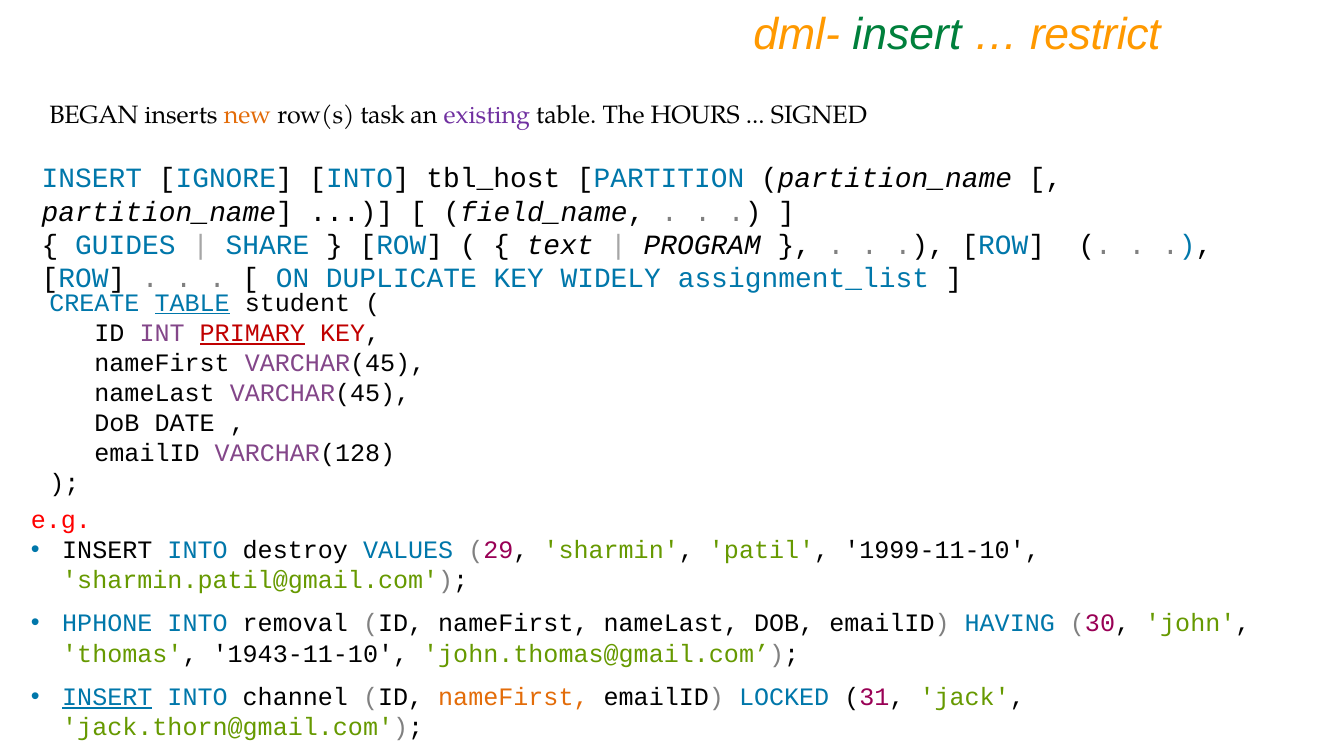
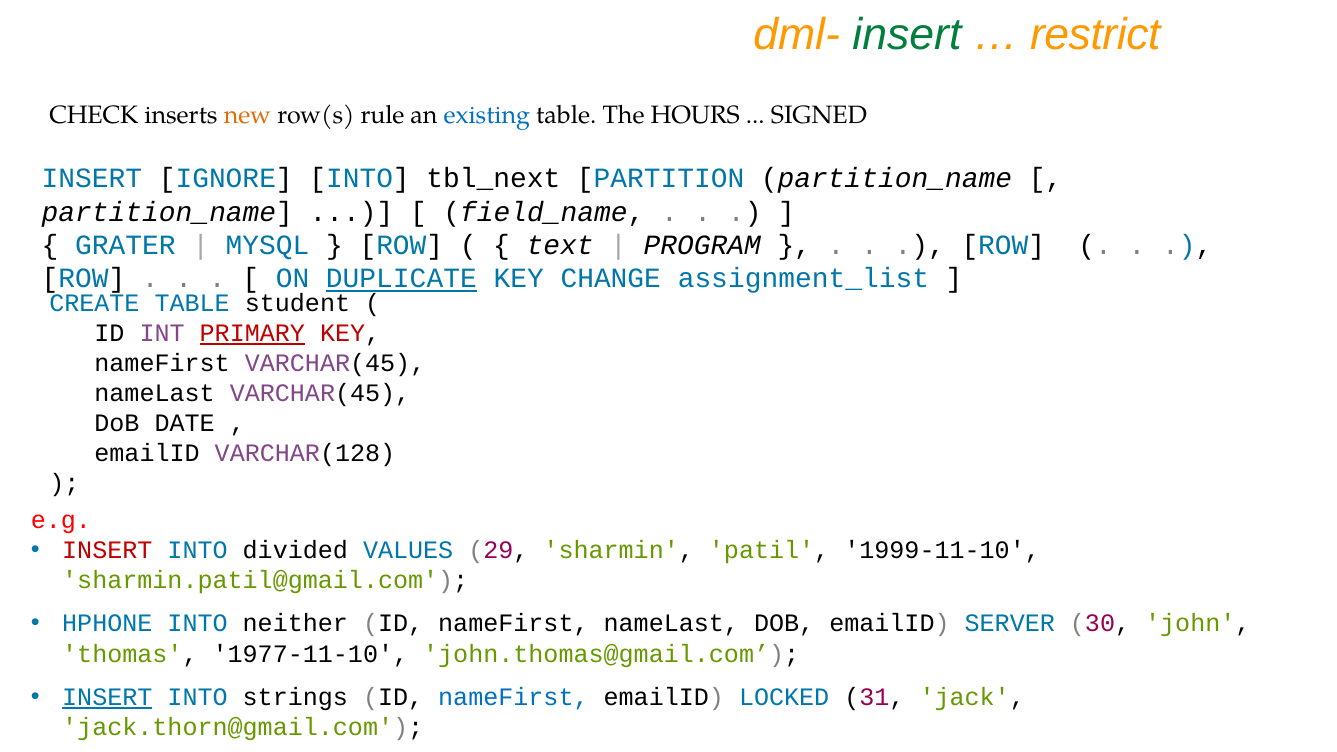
BEGAN: BEGAN -> CHECK (94, 115)
task: task -> rule (383, 115)
existing colour: purple -> blue (487, 115)
tbl_host: tbl_host -> tbl_next (493, 178)
GUIDES: GUIDES -> GRATER (125, 245)
SHARE: SHARE -> MYSQL (268, 245)
DUPLICATE underline: none -> present (401, 279)
WIDELY: WIDELY -> CHANGE (611, 279)
TABLE underline: present -> none (192, 303)
INSERT colour: black -> red (107, 550)
destroy: destroy -> divided (295, 550)
removal: removal -> neither (295, 624)
HAVING: HAVING -> SERVER (1010, 624)
1943-11-10: 1943-11-10 -> 1977-11-10 (310, 654)
channel: channel -> strings (295, 697)
nameFirst colour: orange -> blue (513, 697)
